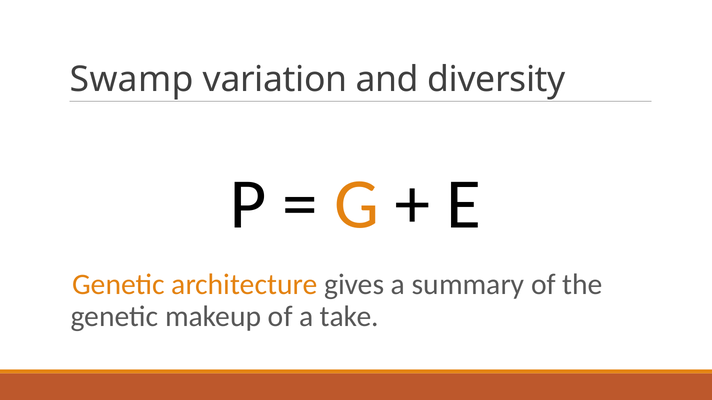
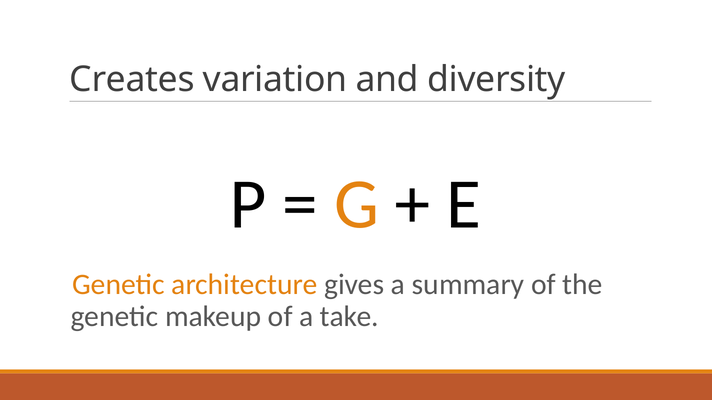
Swamp: Swamp -> Creates (132, 80)
